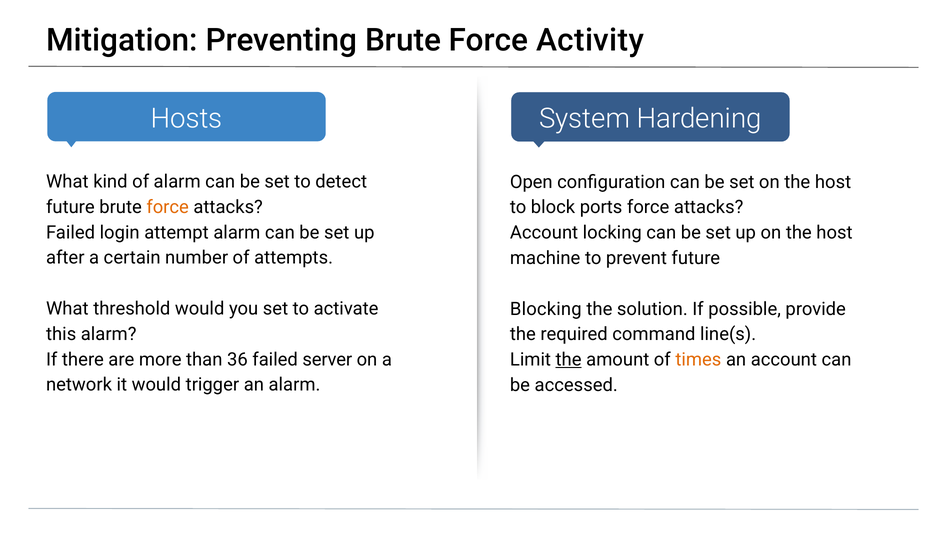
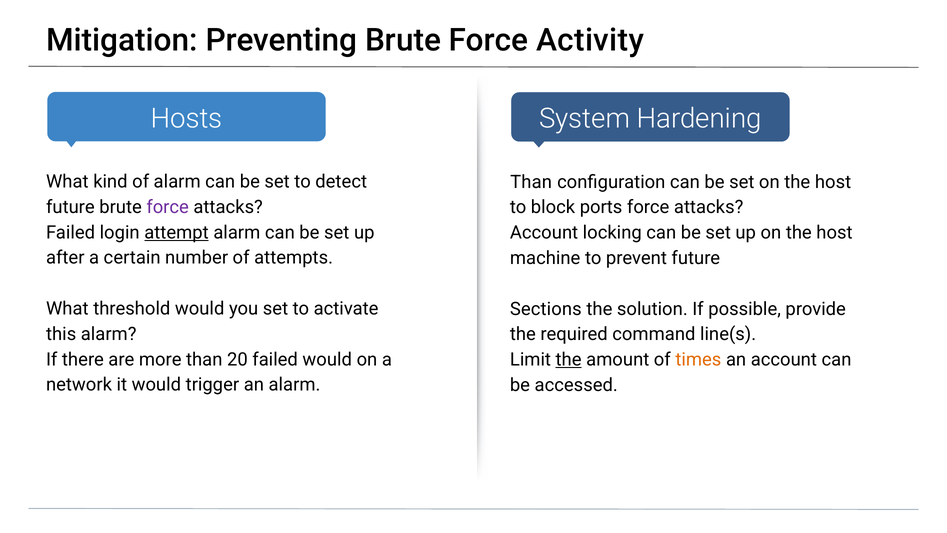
Open: Open -> Than (531, 182)
force colour: orange -> purple (168, 207)
attempt underline: none -> present (177, 232)
Blocking: Blocking -> Sections (546, 309)
36: 36 -> 20 (237, 359)
failed server: server -> would (327, 359)
